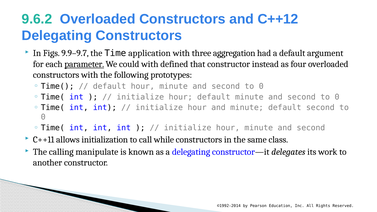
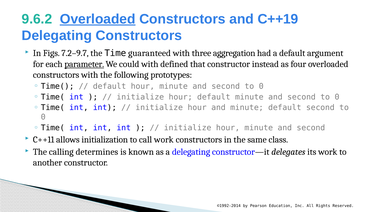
Overloaded underline: none -> present (98, 19)
C++12: C++12 -> C++19 (278, 19)
9.9–9.7: 9.9–9.7 -> 7.2–9.7 (75, 53)
application: application -> guaranteed (150, 53)
call while: while -> work (164, 140)
manipulate: manipulate -> determines (97, 152)
